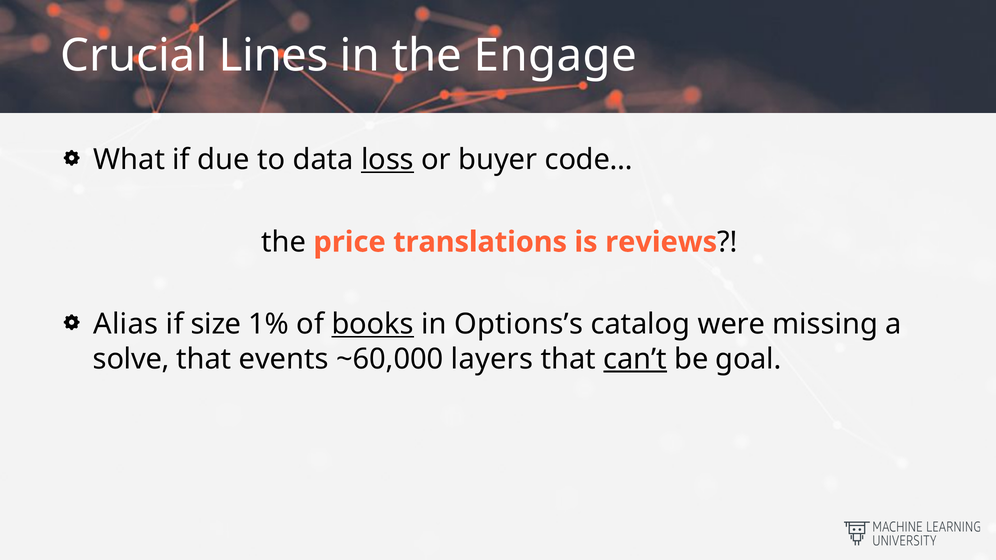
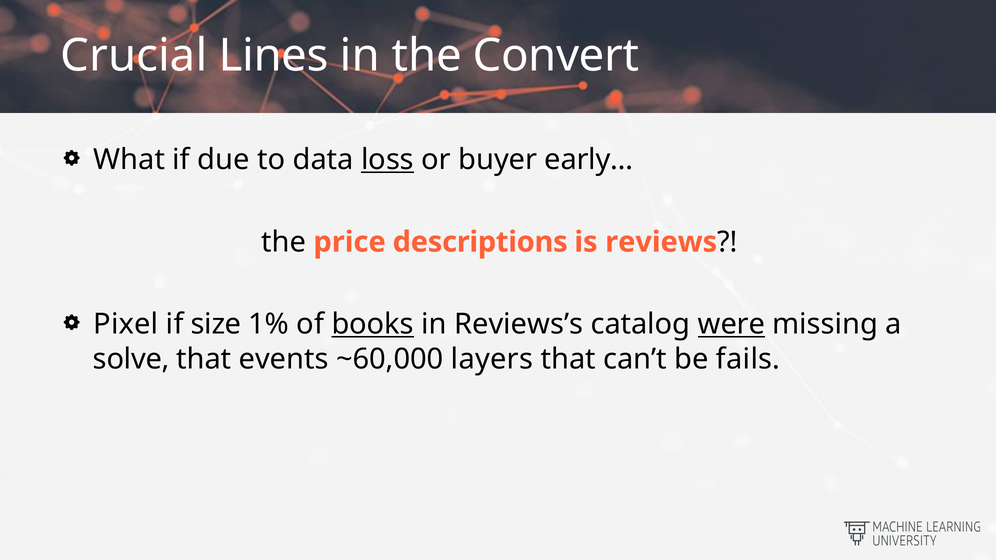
Engage: Engage -> Convert (556, 56)
code…: code… -> early… (589, 160)
translations: translations -> descriptions (480, 242)
Alias: Alias -> Pixel (126, 324)
Options’s: Options’s -> Reviews’s (519, 324)
were underline: none -> present (731, 324)
can’t underline: present -> none (635, 359)
goal: goal -> fails (748, 359)
